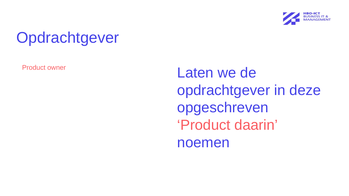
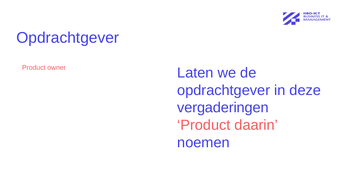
opgeschreven: opgeschreven -> vergaderingen (223, 108)
